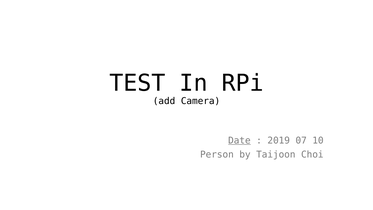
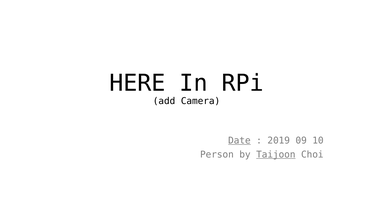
TEST: TEST -> HERE (137, 83)
07: 07 -> 09 (301, 140)
Taijoon underline: none -> present (276, 154)
